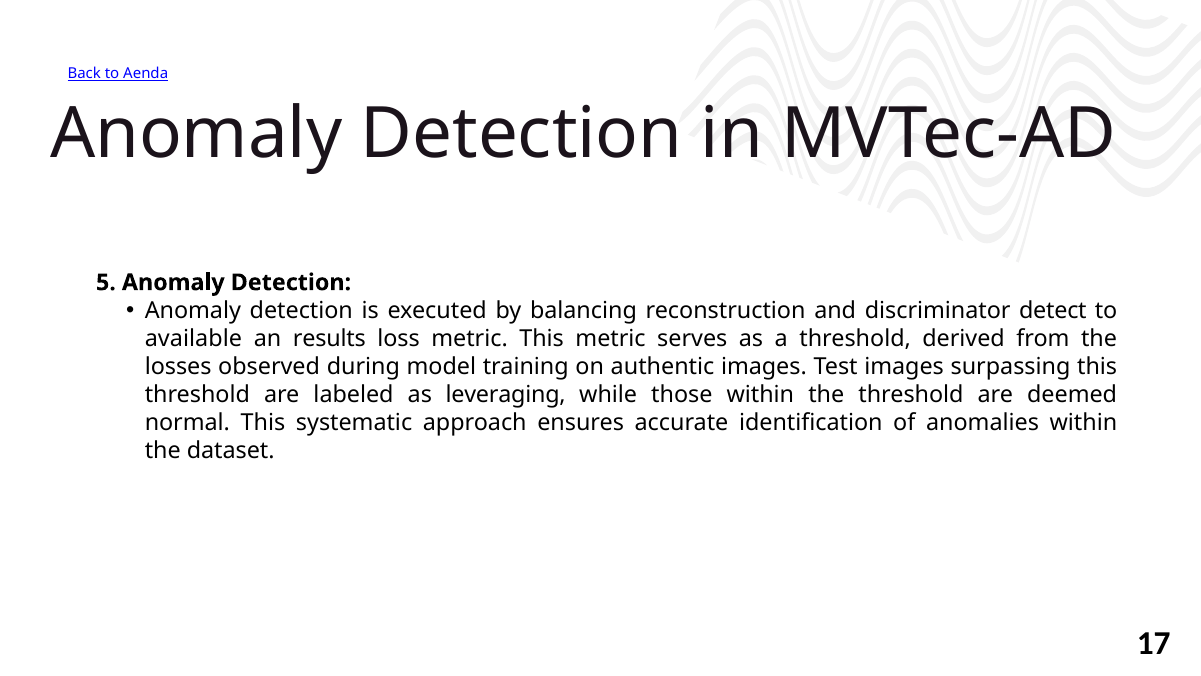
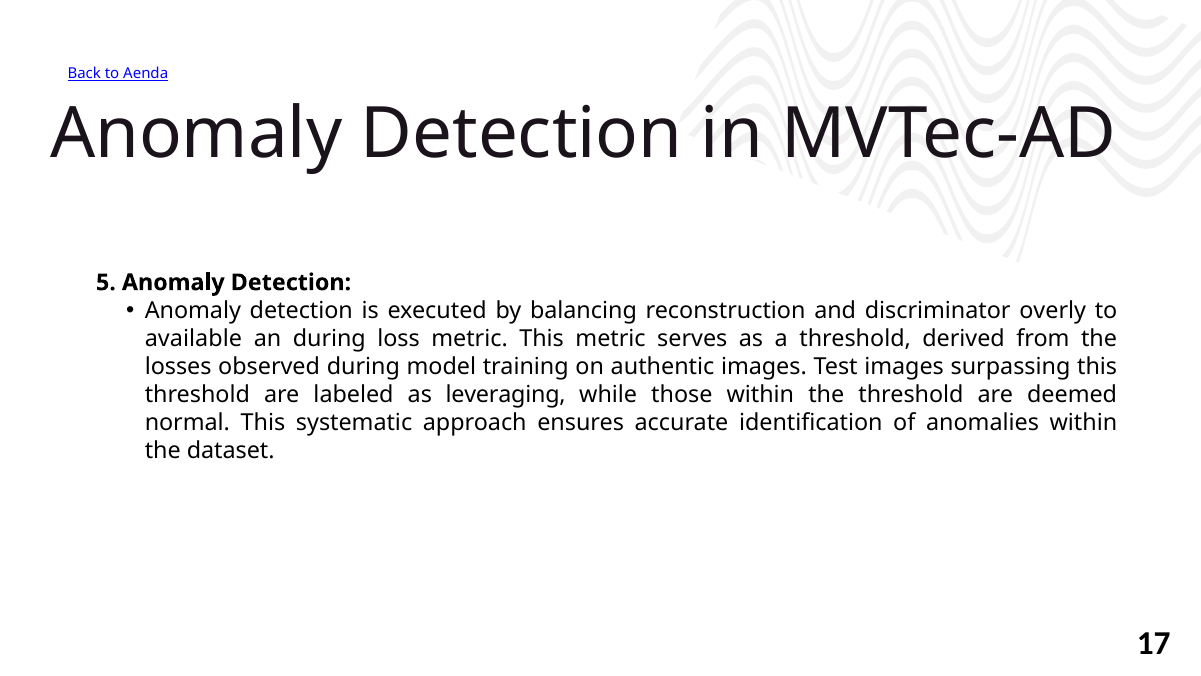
detect: detect -> overly (1053, 310)
an results: results -> during (329, 338)
